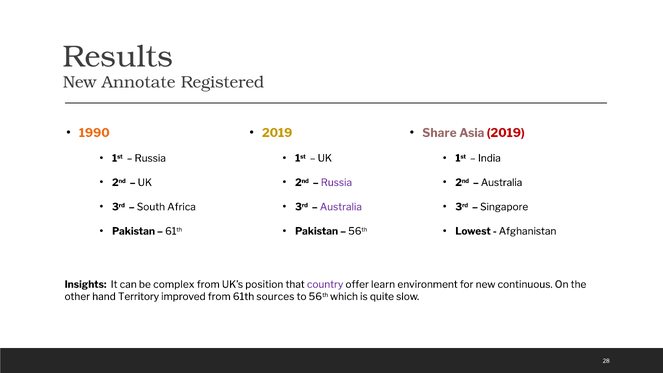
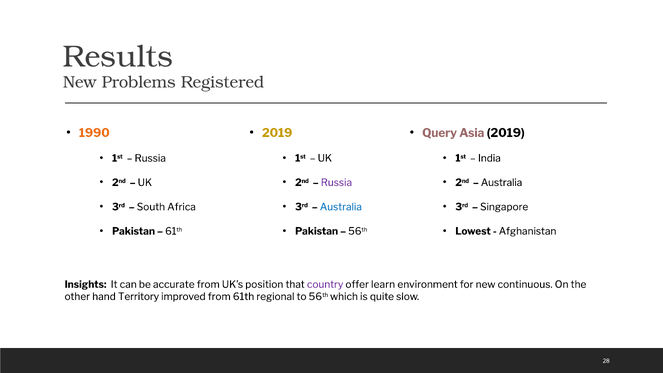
Annotate: Annotate -> Problems (139, 82)
Share: Share -> Query (440, 133)
2019 colour: red -> black (506, 133)
Australia colour: purple -> blue (341, 207)
complex: complex -> accurate (174, 284)
sources: sources -> regional (275, 297)
